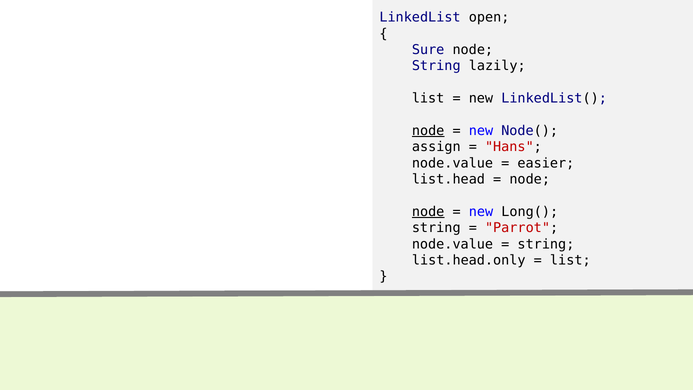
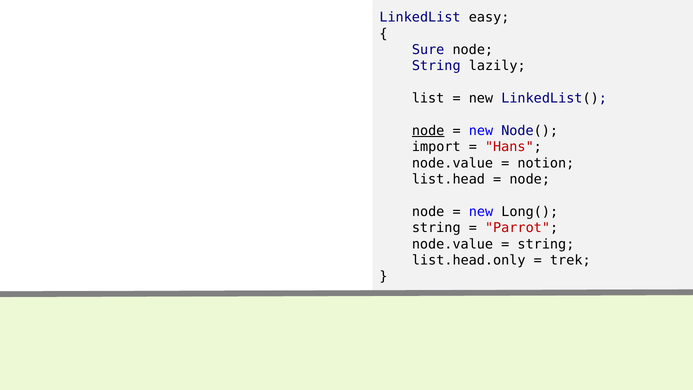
open: open -> easy (489, 17)
assign: assign -> import (436, 147)
easier: easier -> notion (546, 163)
node underline: present -> none (428, 212)
list: list -> trek (570, 260)
